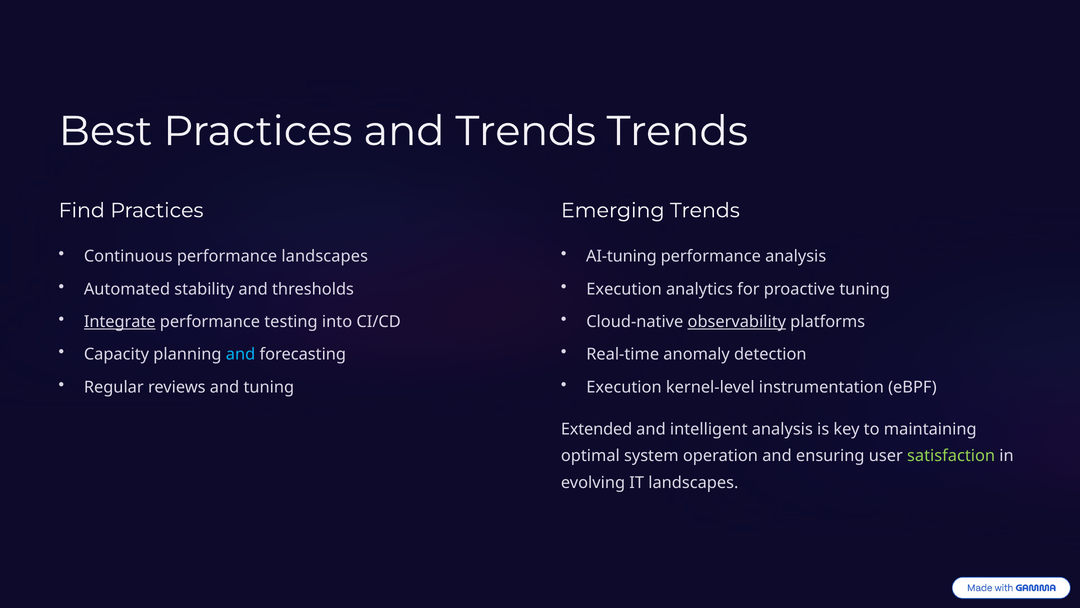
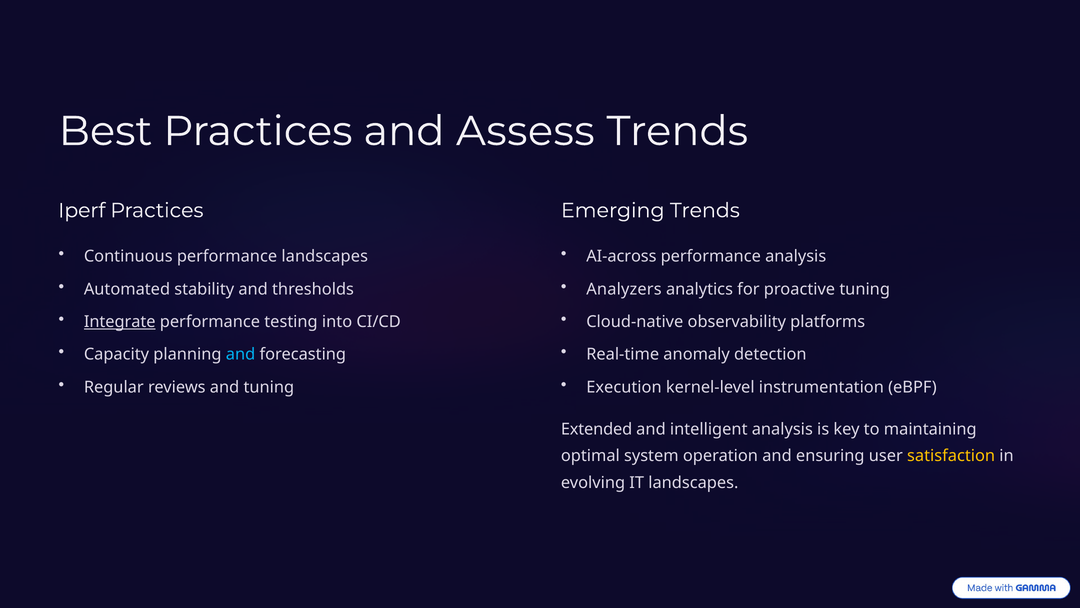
and Trends: Trends -> Assess (525, 131)
Find: Find -> Iperf (82, 210)
AI-tuning: AI-tuning -> AI-across (621, 256)
Execution: Execution -> Analyzers (624, 289)
observability underline: present -> none (737, 322)
satisfaction colour: light green -> yellow (951, 456)
